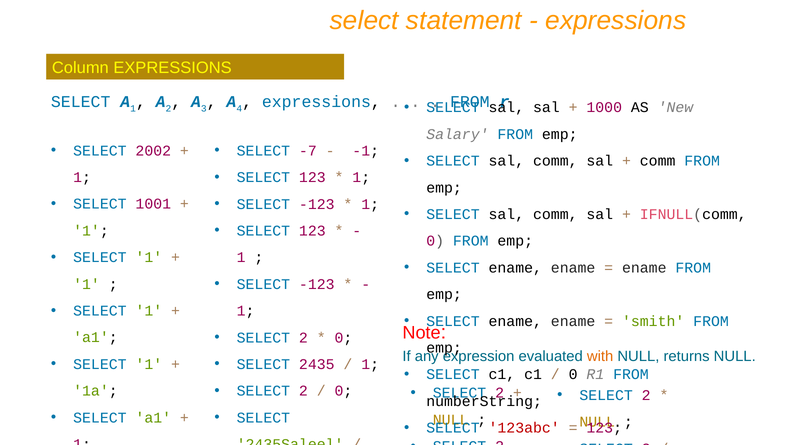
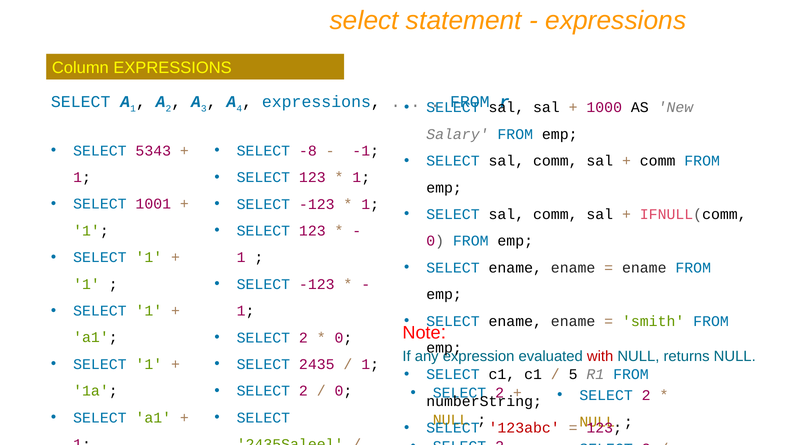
2002: 2002 -> 5343 (153, 151)
-7: -7 -> -8 (308, 151)
with colour: orange -> red (600, 356)
0: 0 -> 5 (573, 375)
